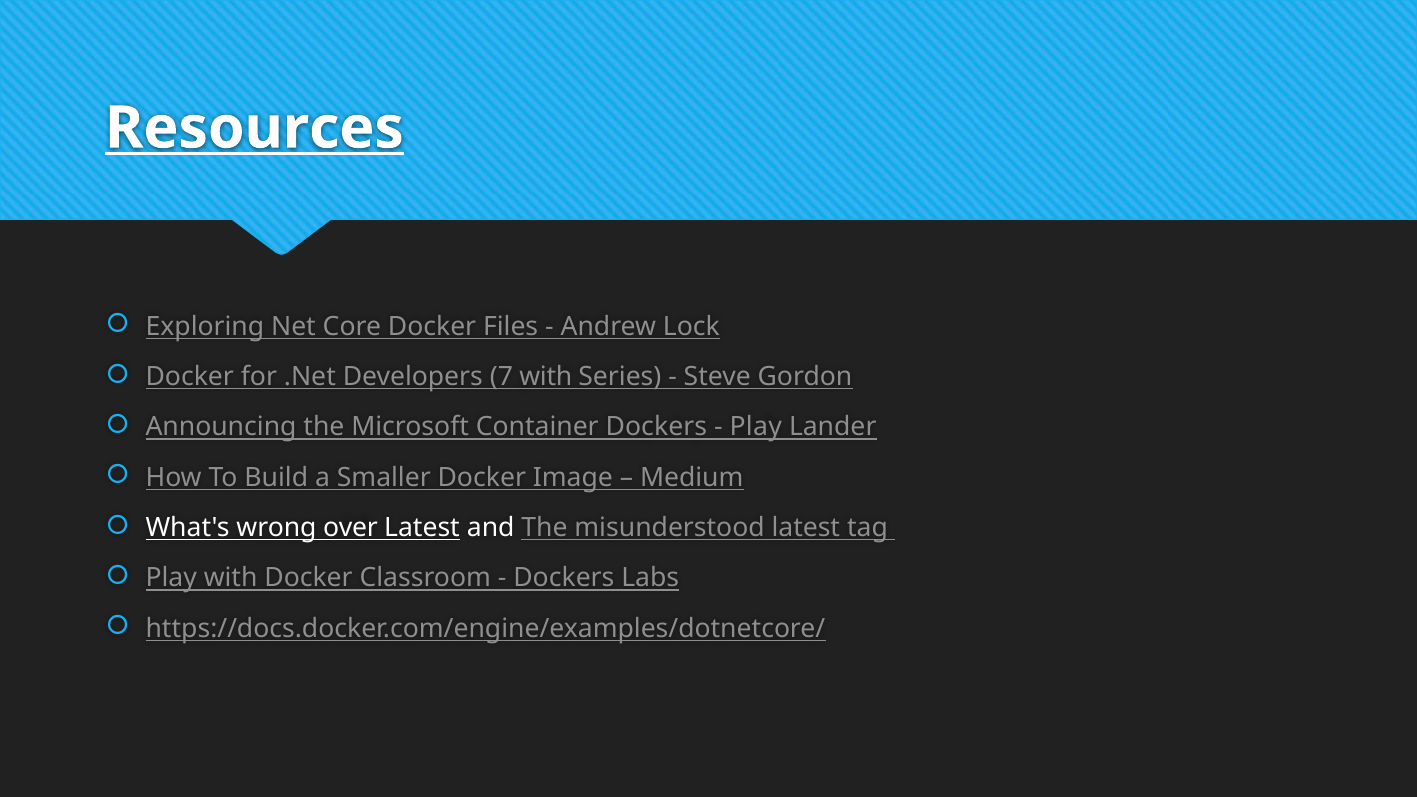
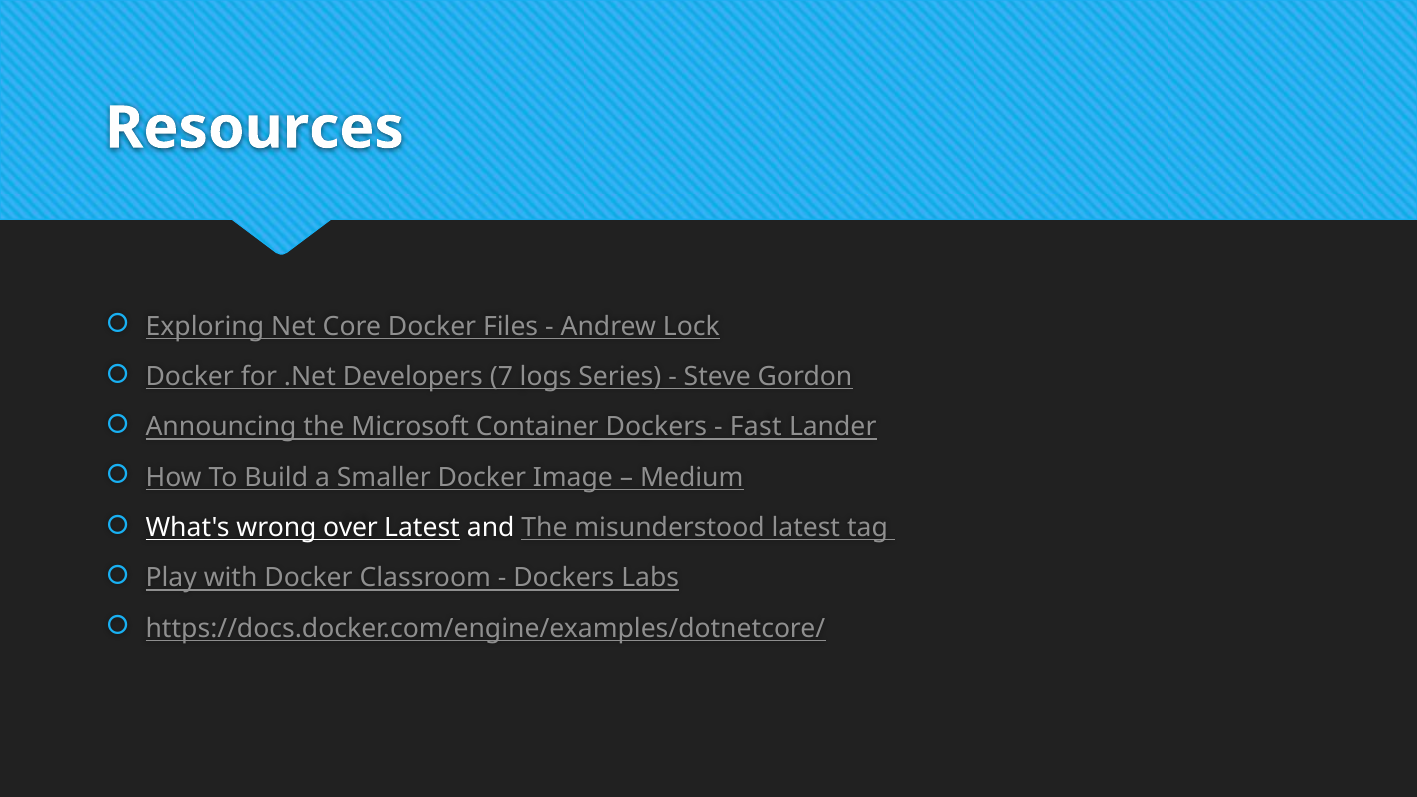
Resources underline: present -> none (254, 128)
7 with: with -> logs (546, 377)
Play: Play -> Fast (756, 427)
